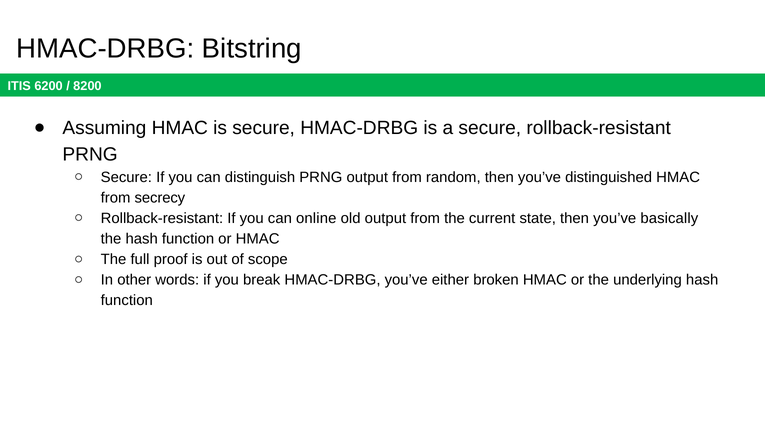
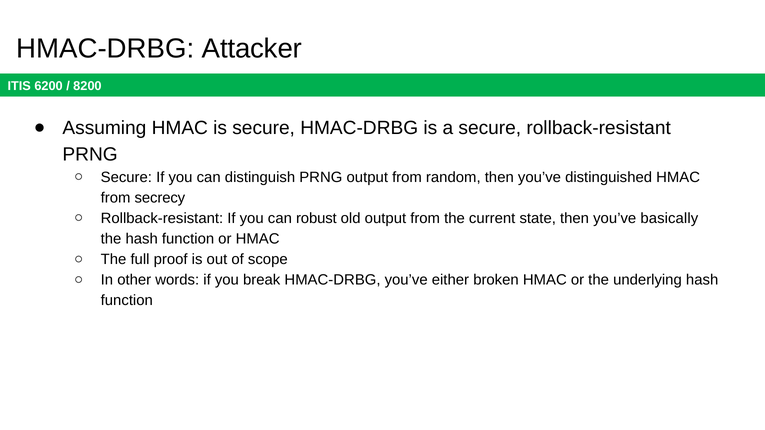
Bitstring: Bitstring -> Attacker (252, 49)
online: online -> robust (316, 219)
